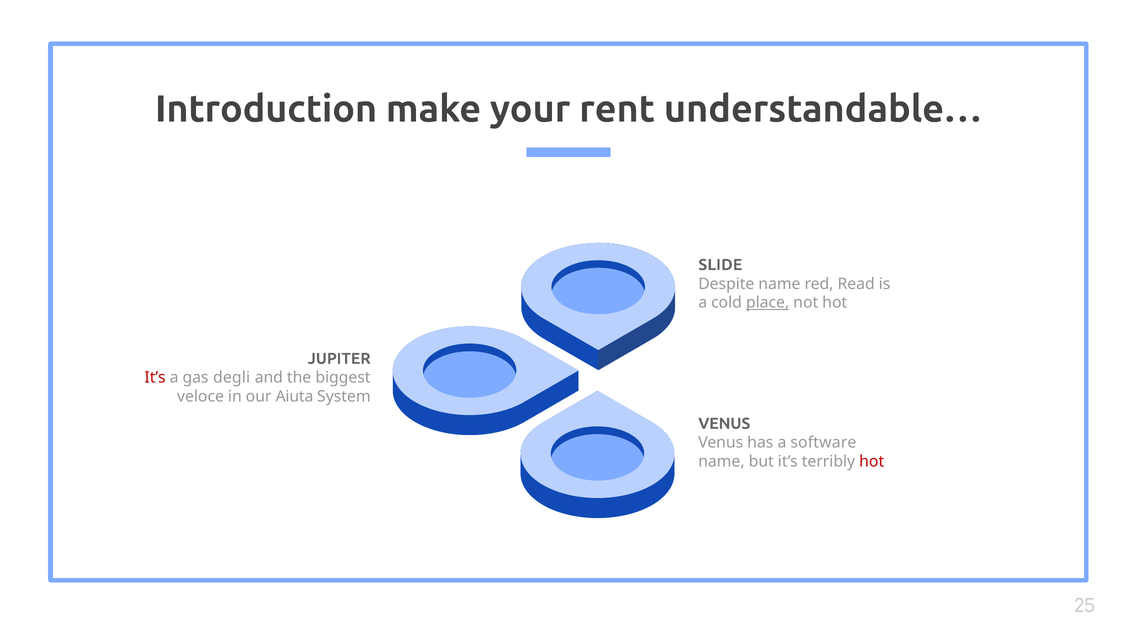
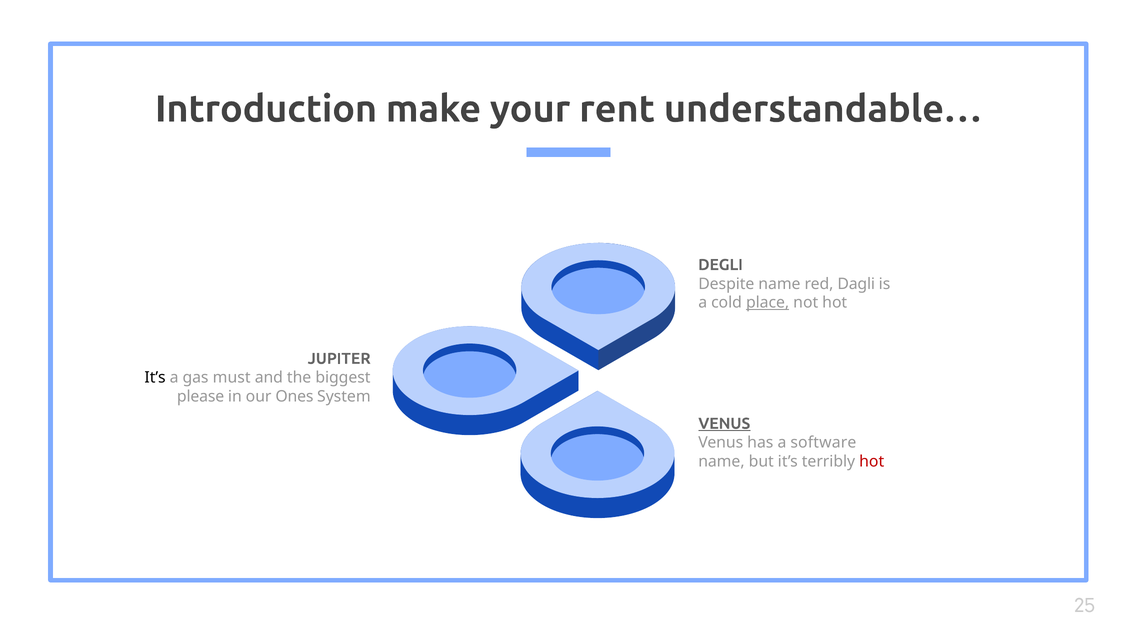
SLIDE: SLIDE -> DEGLI (720, 265)
Read: Read -> Dagli (856, 284)
It’s colour: red -> black (155, 377)
degli: degli -> must (232, 377)
veloce: veloce -> please (201, 396)
Aiuta: Aiuta -> Ones (294, 396)
VENUS underline: none -> present (724, 423)
